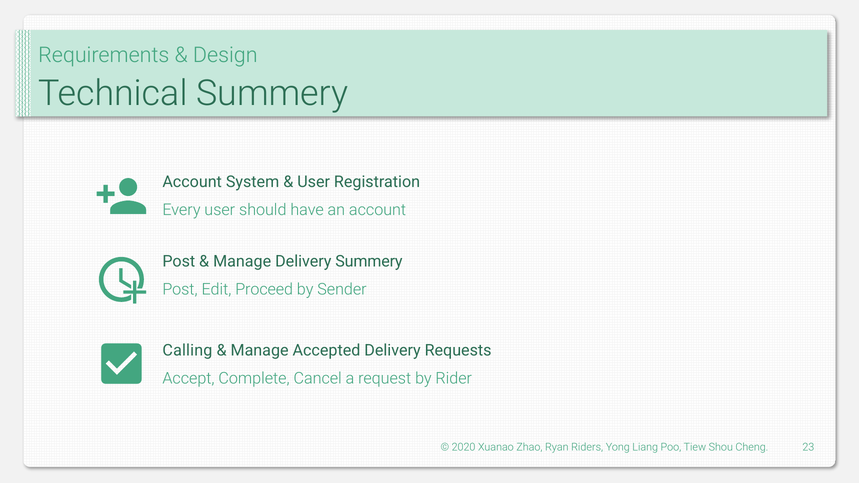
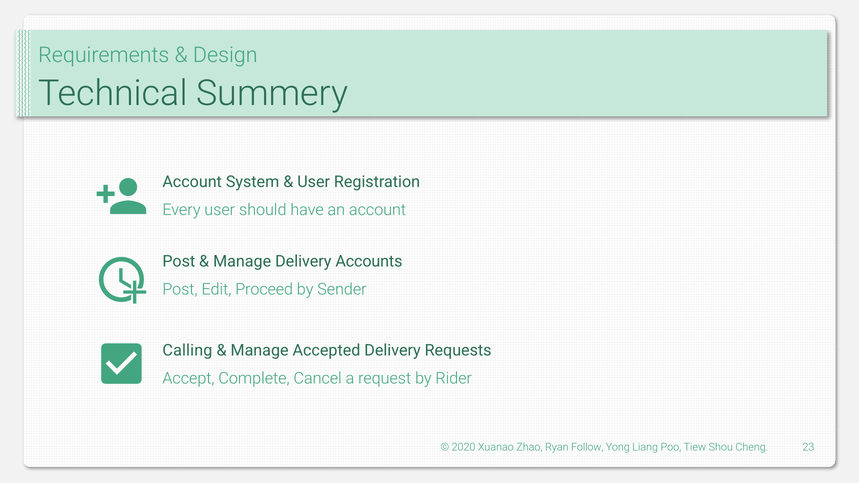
Delivery Summery: Summery -> Accounts (369, 262)
Riders: Riders -> Follow (587, 447)
